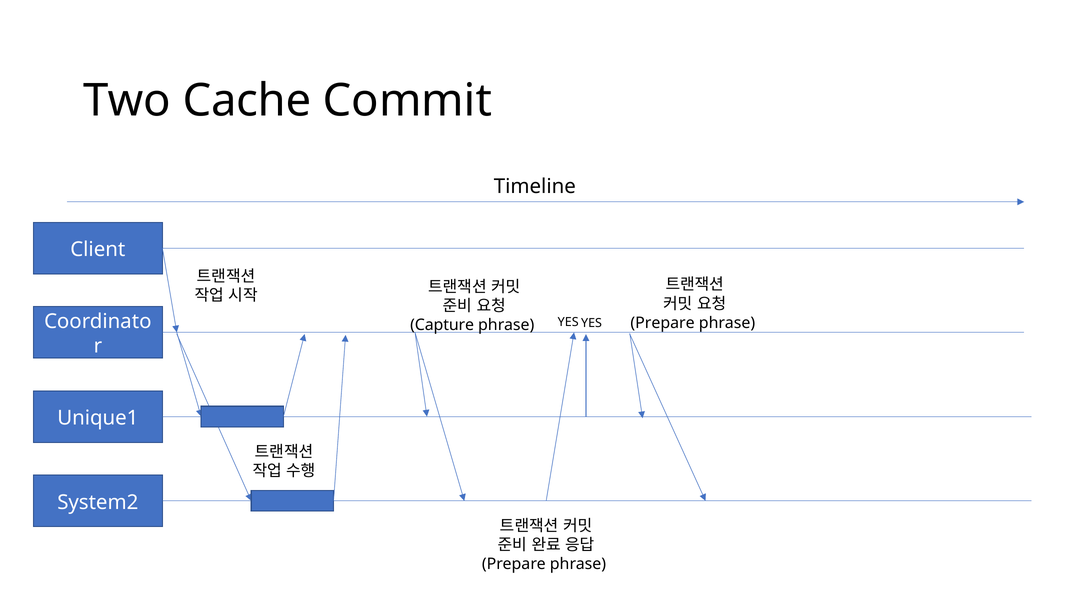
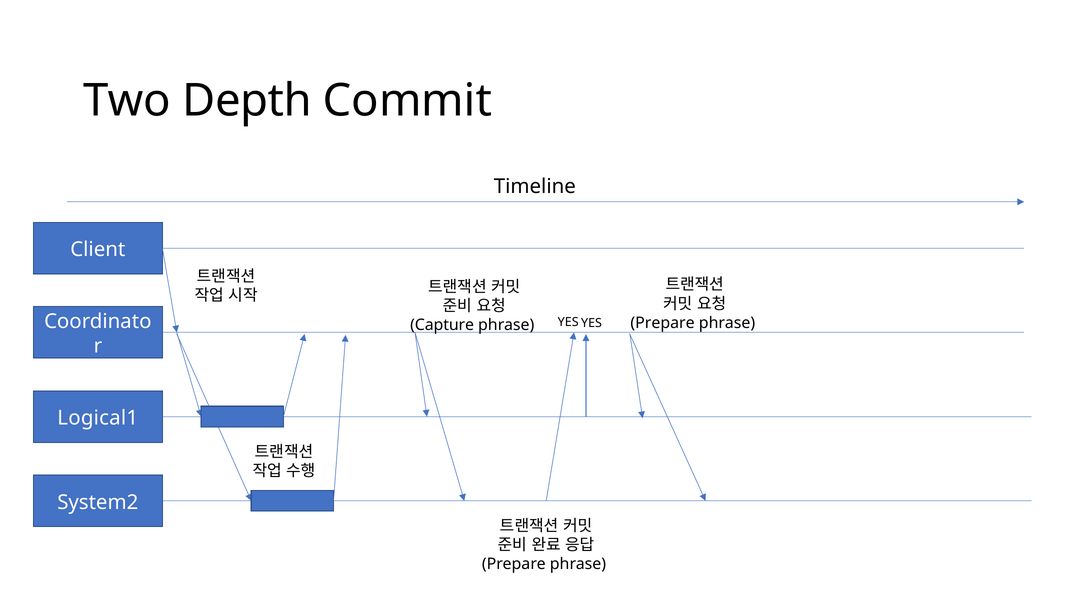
Cache: Cache -> Depth (247, 101)
Unique1: Unique1 -> Logical1 (98, 418)
